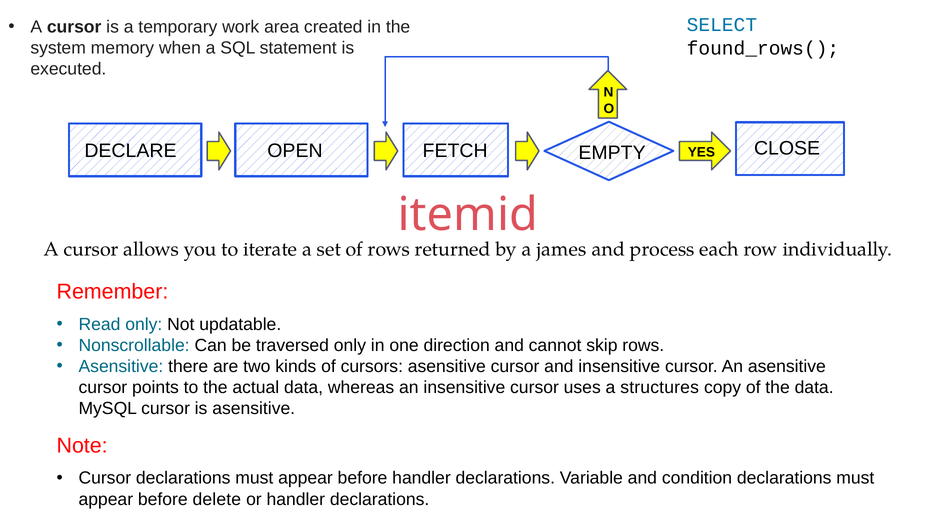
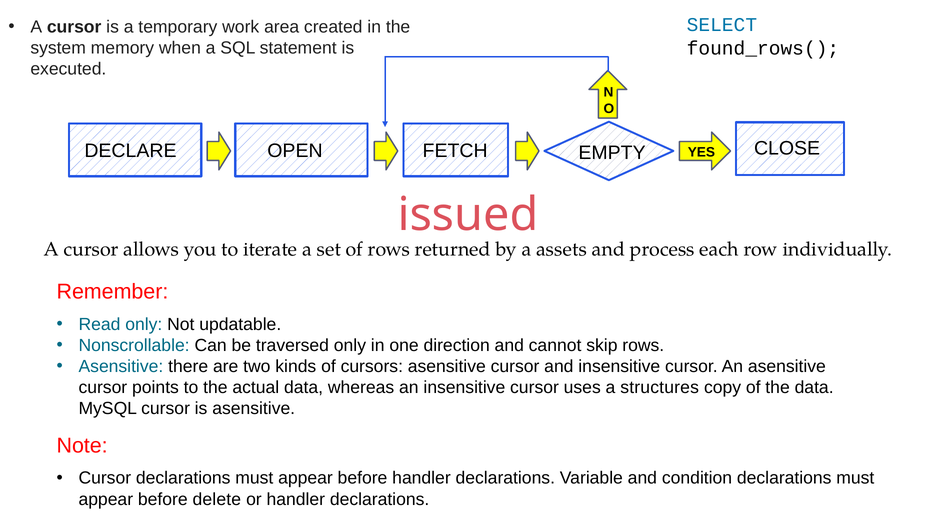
itemid: itemid -> issued (468, 215)
james: james -> assets (562, 249)
